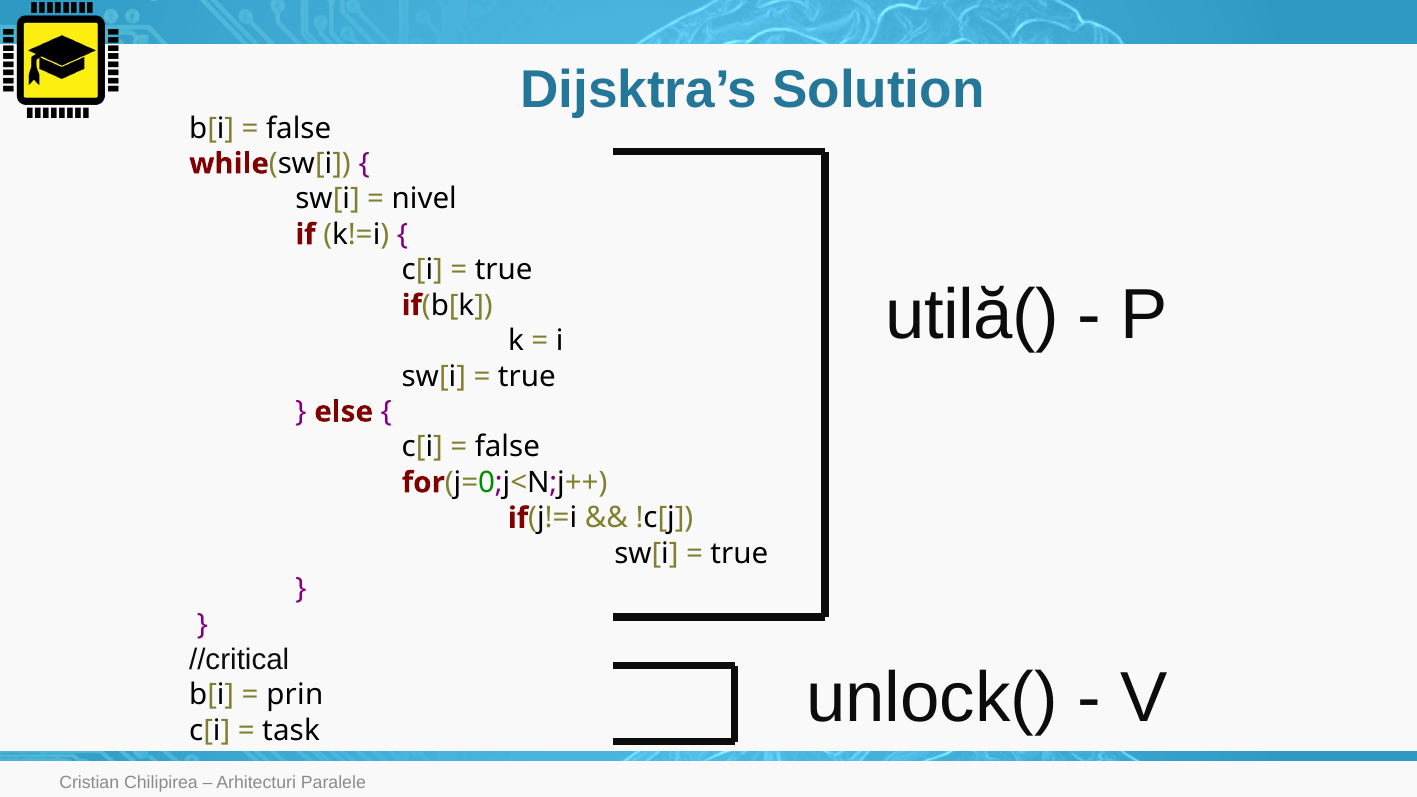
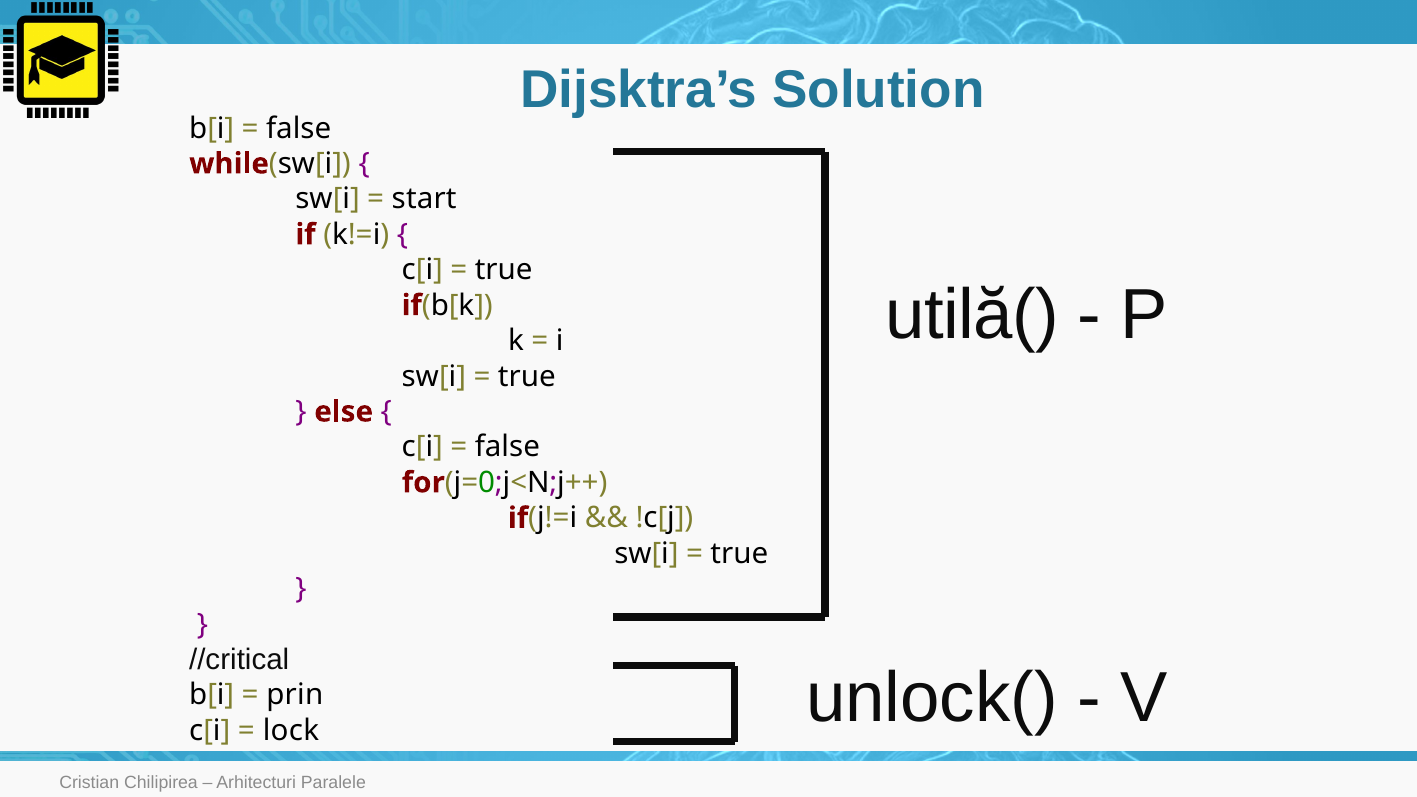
nivel: nivel -> start (424, 199)
task: task -> lock (291, 731)
